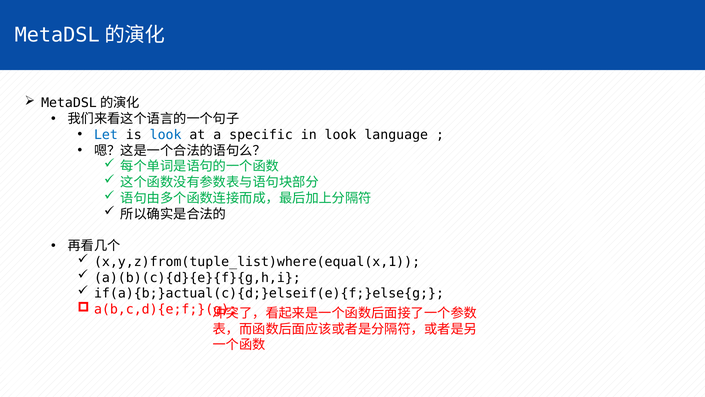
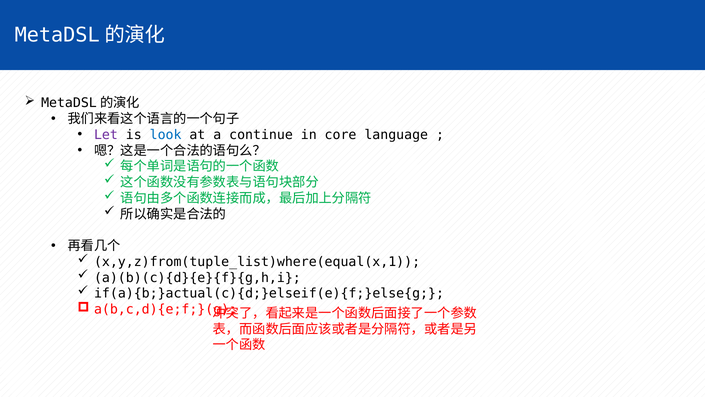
Let colour: blue -> purple (106, 135)
specific: specific -> continue (261, 135)
in look: look -> core (341, 135)
